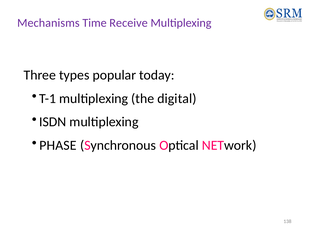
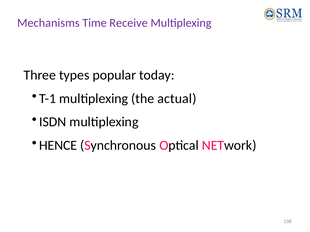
digital: digital -> actual (177, 99)
PHASE: PHASE -> HENCE (58, 146)
